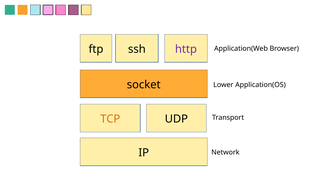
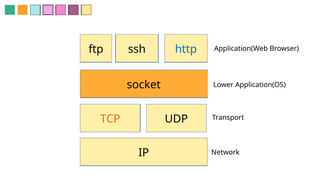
http colour: purple -> blue (186, 49)
